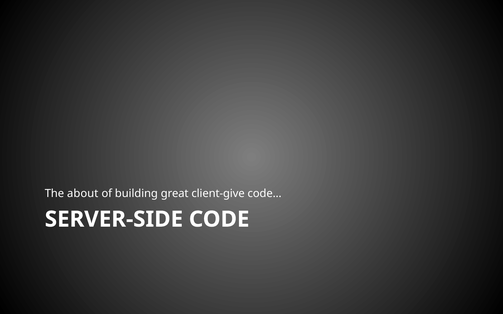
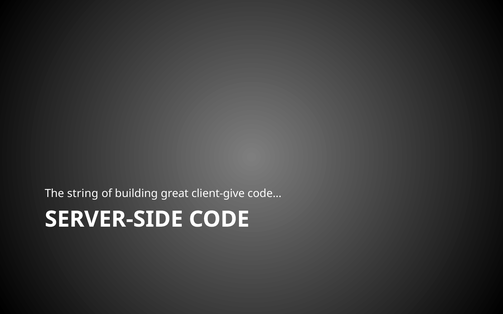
about: about -> string (83, 194)
